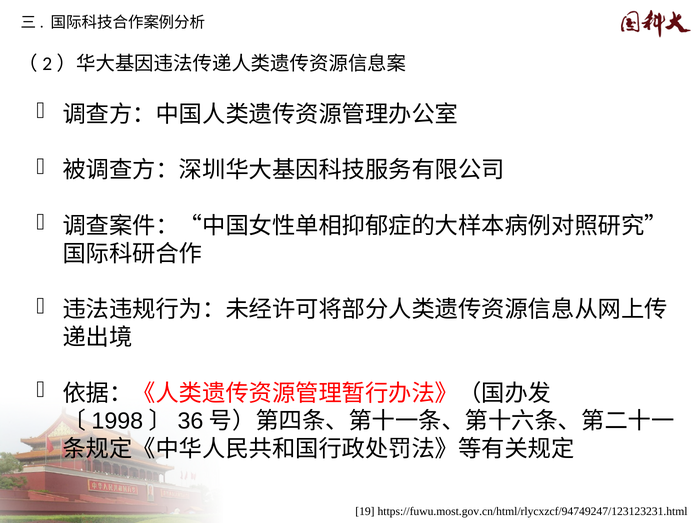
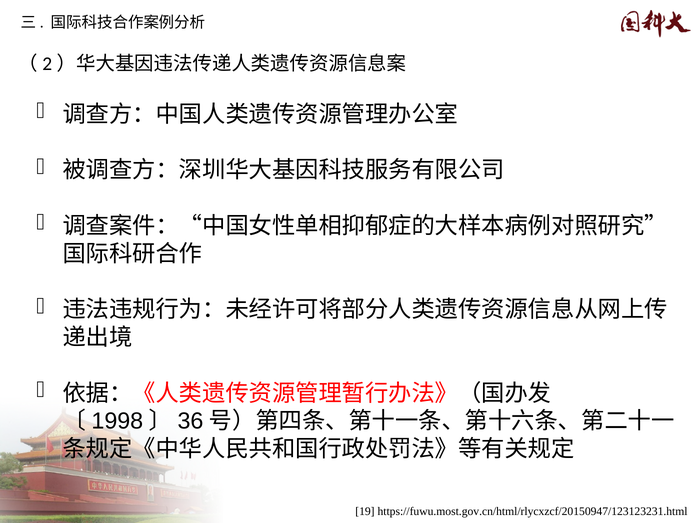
https://fuwu.most.gov.cn/html/rlycxzcf/94749247/123123231.html: https://fuwu.most.gov.cn/html/rlycxzcf/94749247/123123231.html -> https://fuwu.most.gov.cn/html/rlycxzcf/20150947/123123231.html (533, 512)
